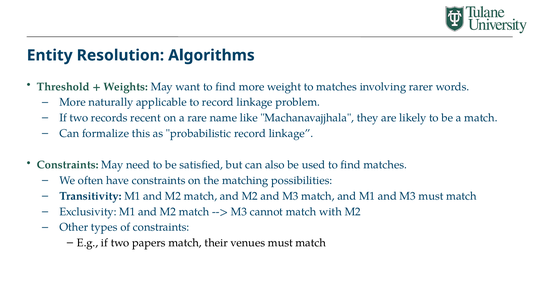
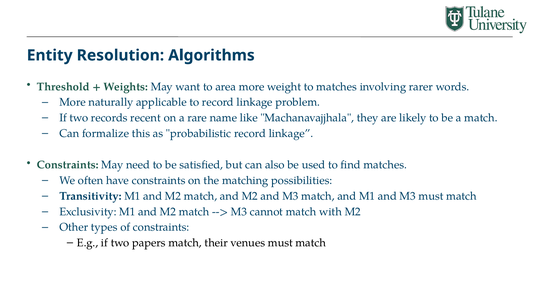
want to find: find -> area (226, 87)
